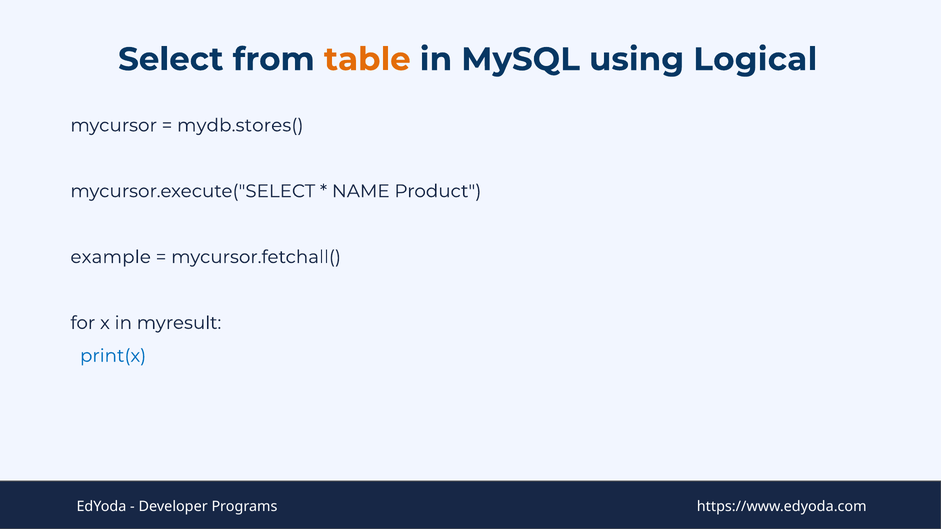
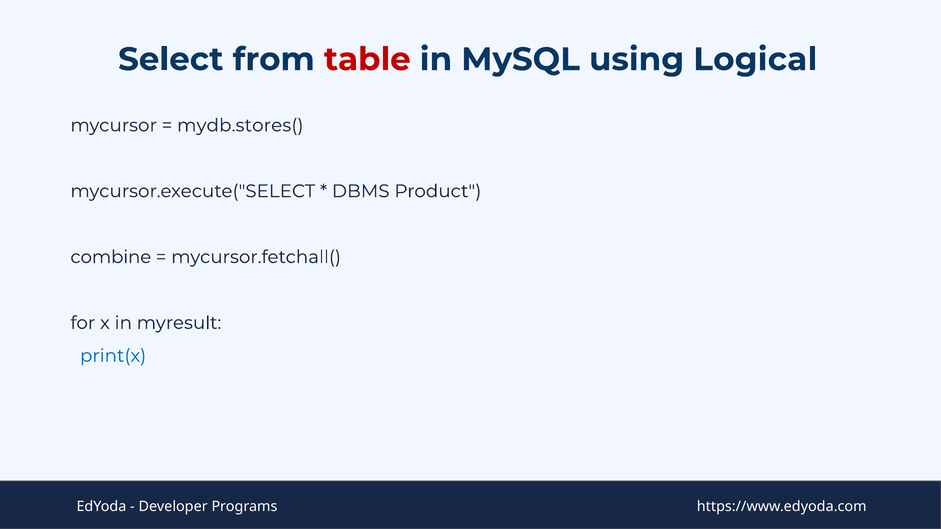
table colour: orange -> red (367, 59)
NAME: NAME -> DBMS (361, 191)
example: example -> combine (111, 257)
